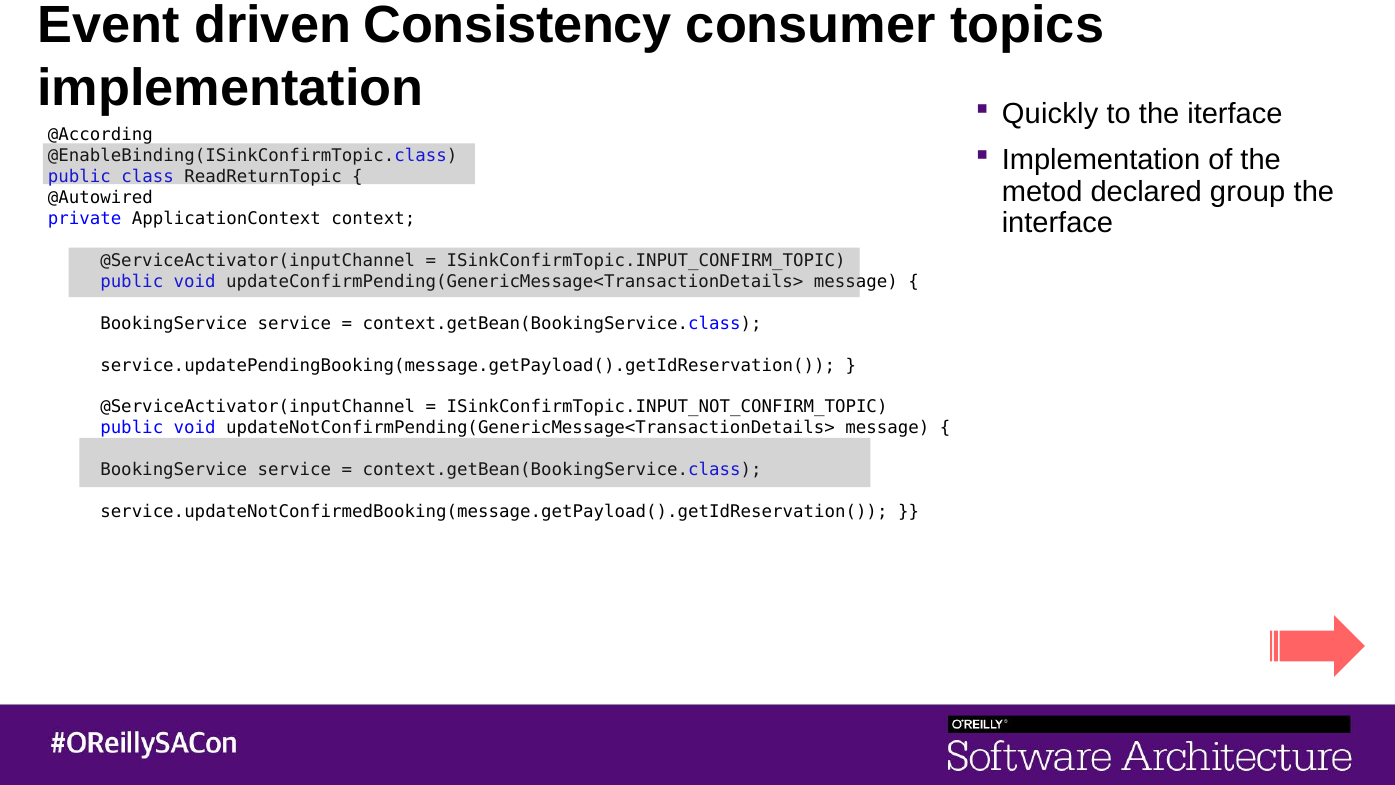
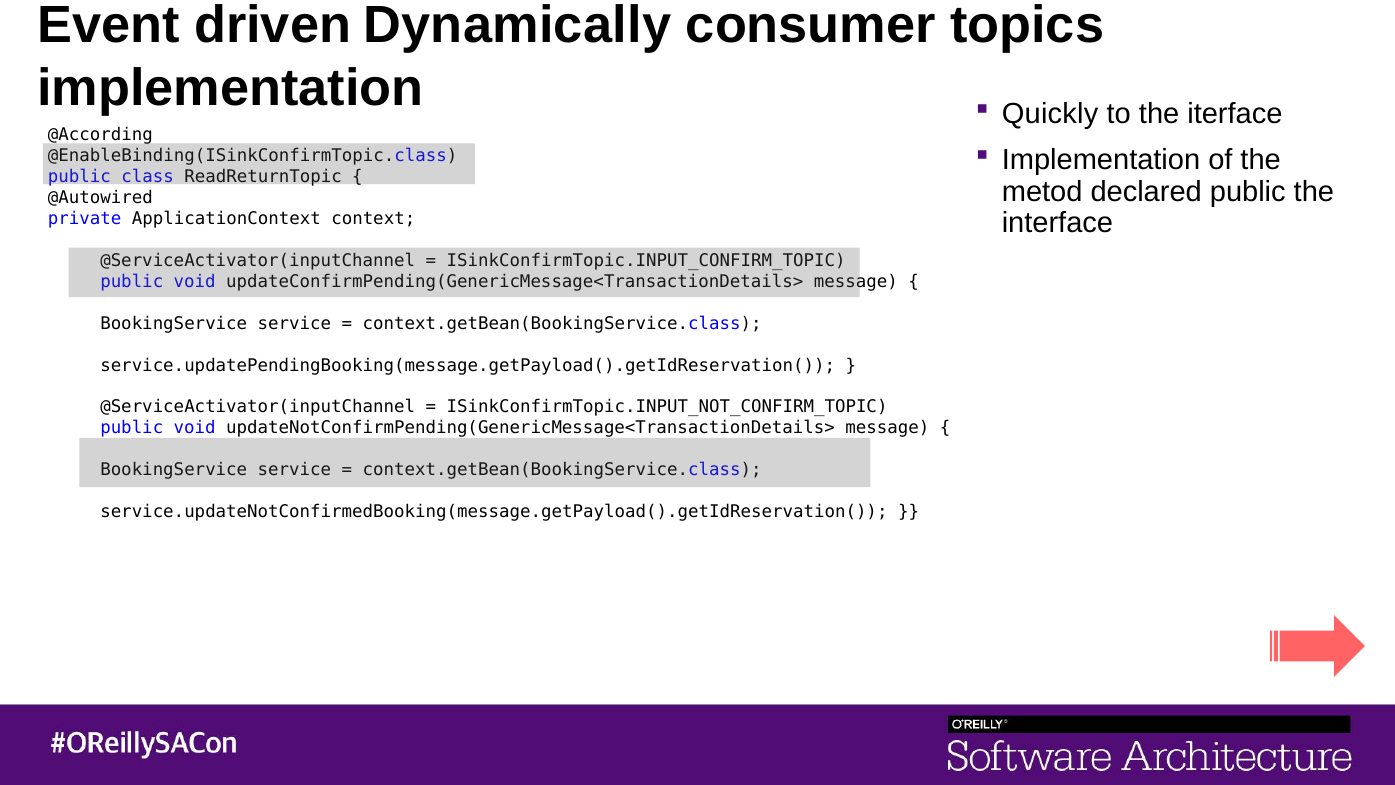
Consistency: Consistency -> Dynamically (517, 25)
declared group: group -> public (1248, 192)
